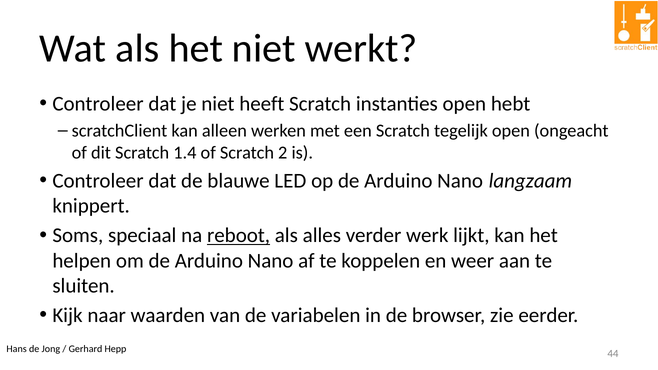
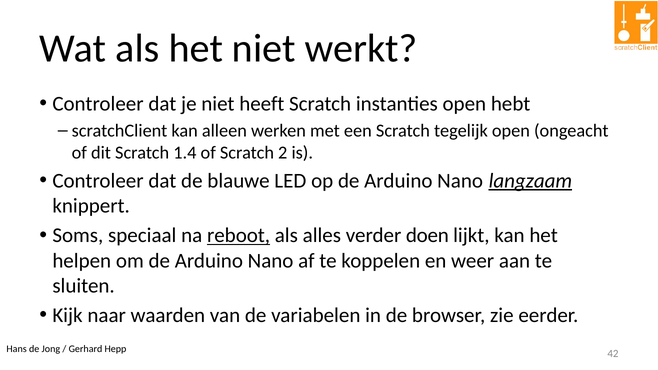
langzaam underline: none -> present (530, 181)
werk: werk -> doen (427, 236)
44: 44 -> 42 (613, 354)
